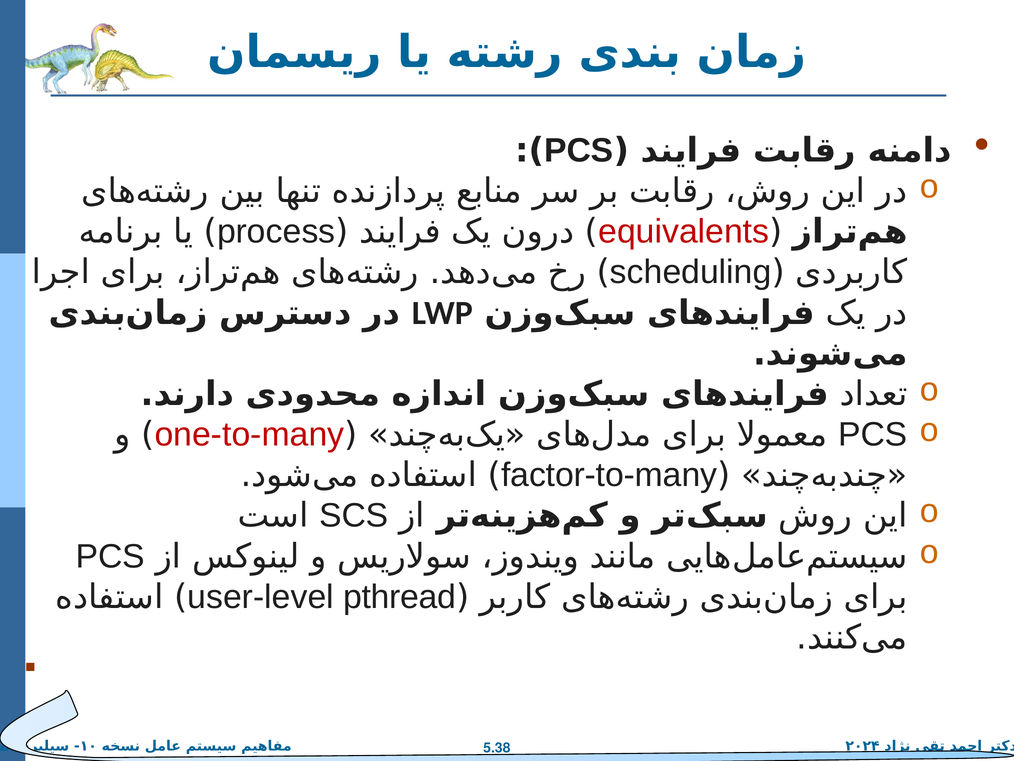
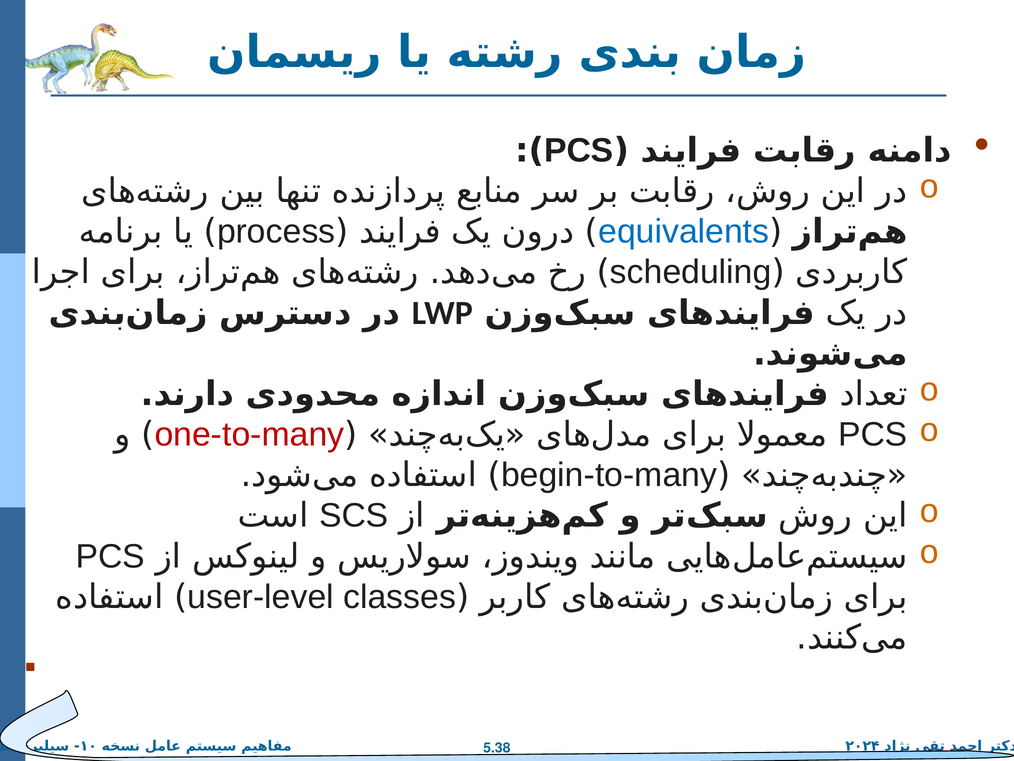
equivalents colour: red -> blue (684, 232)
factor-to-many: factor-to-many -> begin-to-many (609, 475)
pthread: pthread -> classes (400, 597)
